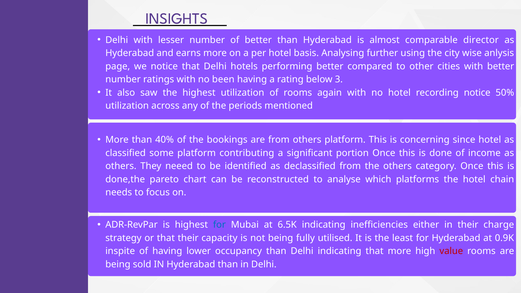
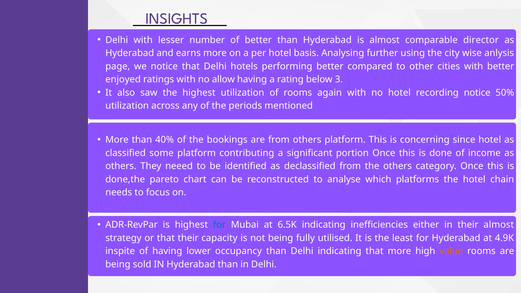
number: number -> enjoyed (123, 79)
been: been -> allow (223, 79)
their charge: charge -> almost (499, 225)
0.9K: 0.9K -> 4.9K (504, 238)
value colour: red -> orange (451, 251)
